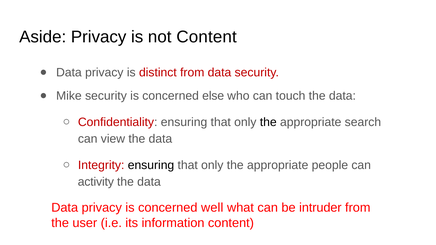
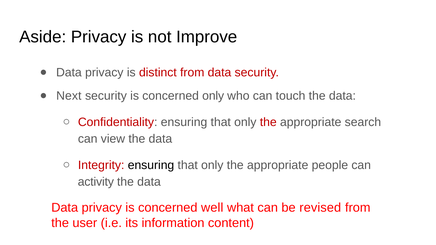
not Content: Content -> Improve (207, 37)
Mike: Mike -> Next (69, 96)
concerned else: else -> only (213, 96)
the colour: black -> red (268, 122)
intruder: intruder -> revised (320, 208)
